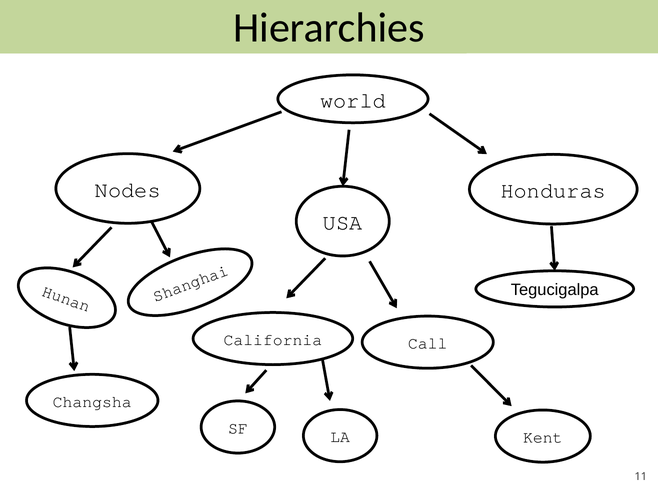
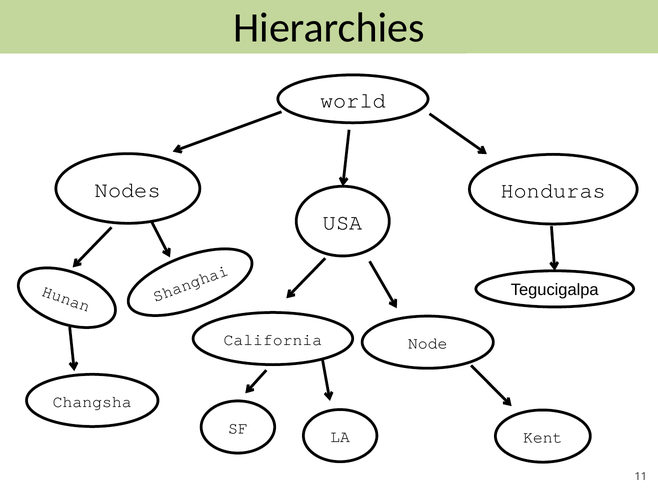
Call: Call -> Node (428, 343)
